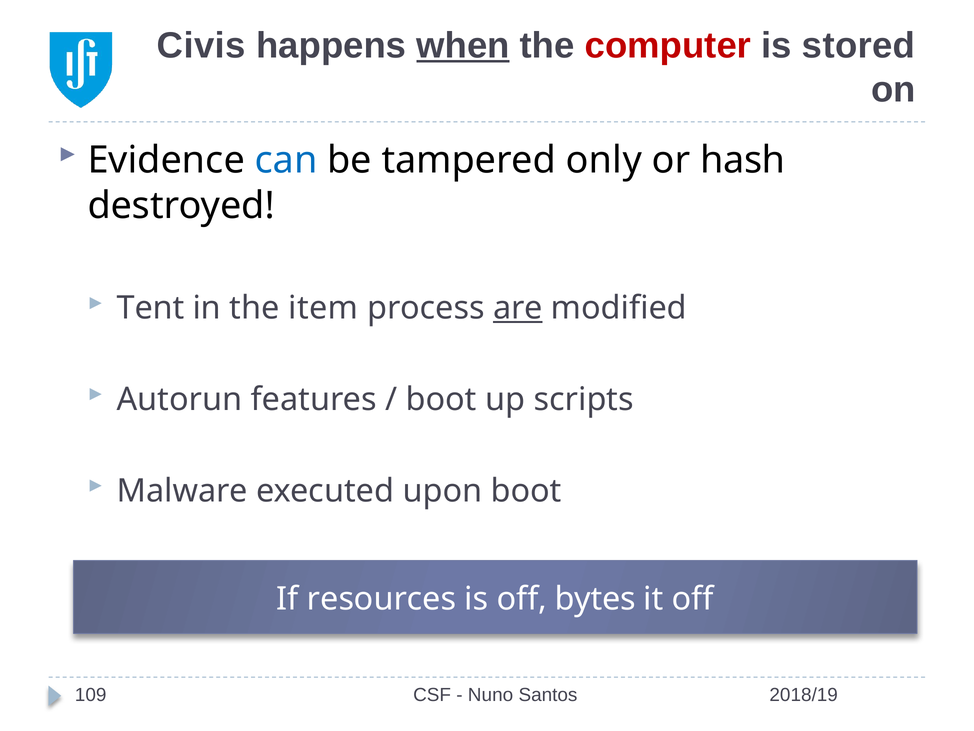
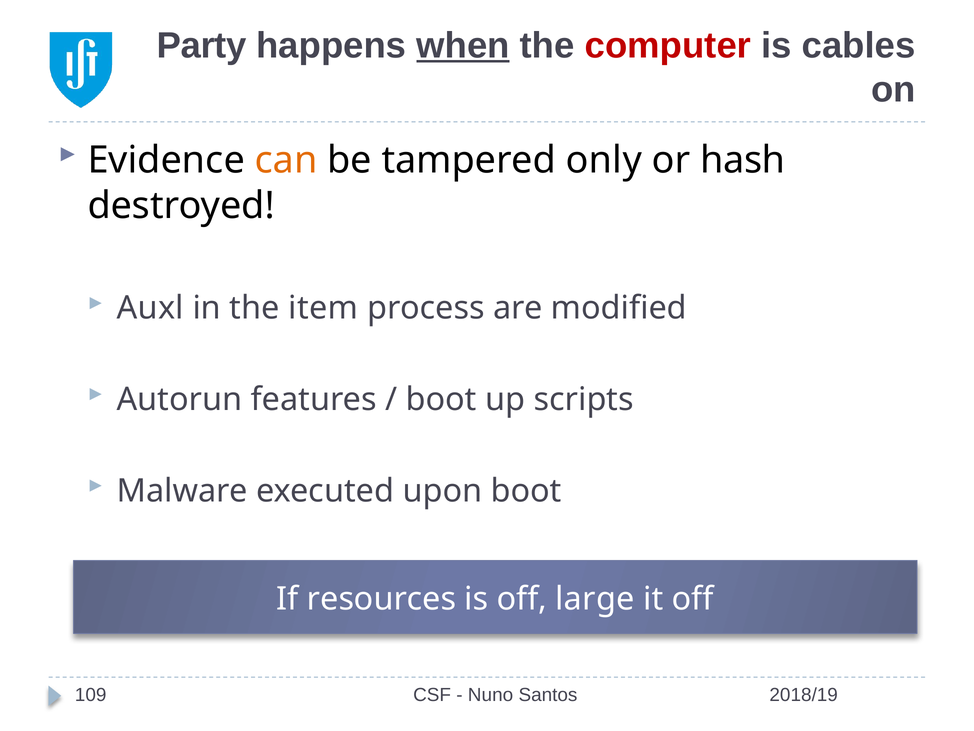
Civis: Civis -> Party (202, 46)
stored: stored -> cables (859, 46)
can colour: blue -> orange (286, 160)
Tent: Tent -> Auxl (150, 308)
are underline: present -> none (518, 308)
bytes: bytes -> large (595, 599)
